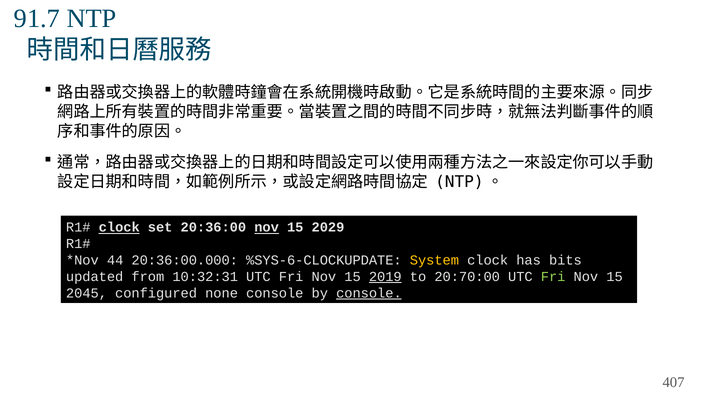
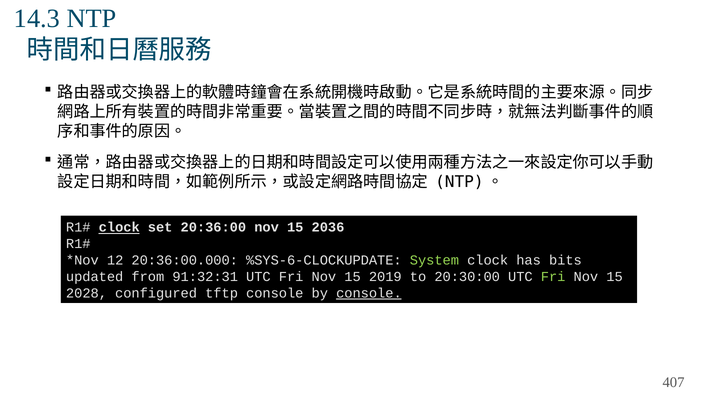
91.7: 91.7 -> 14.3 (37, 18)
nov underline: present -> none (267, 227)
2029: 2029 -> 2036 (328, 227)
44: 44 -> 12 (115, 260)
System colour: yellow -> light green (434, 260)
10:32:31: 10:32:31 -> 91:32:31 (205, 277)
2019 underline: present -> none (385, 277)
20:70:00: 20:70:00 -> 20:30:00 (467, 277)
2045: 2045 -> 2028 (87, 293)
none: none -> tftp (222, 293)
